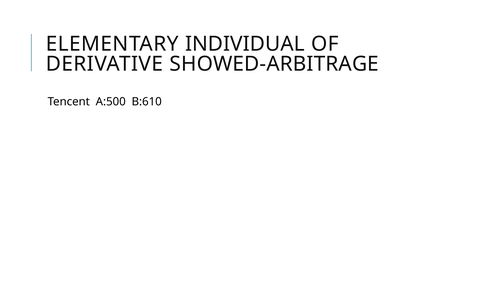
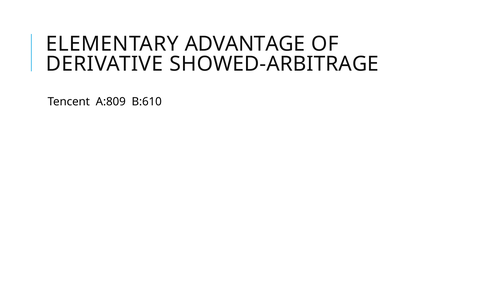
INDIVIDUAL: INDIVIDUAL -> ADVANTAGE (245, 44)
A:500: A:500 -> A:809 (111, 102)
